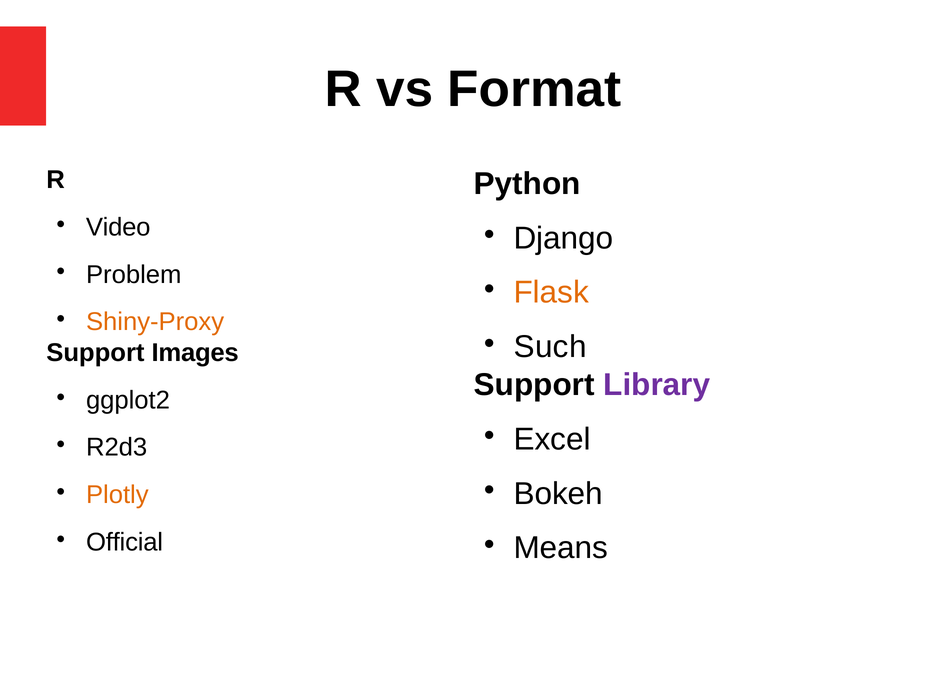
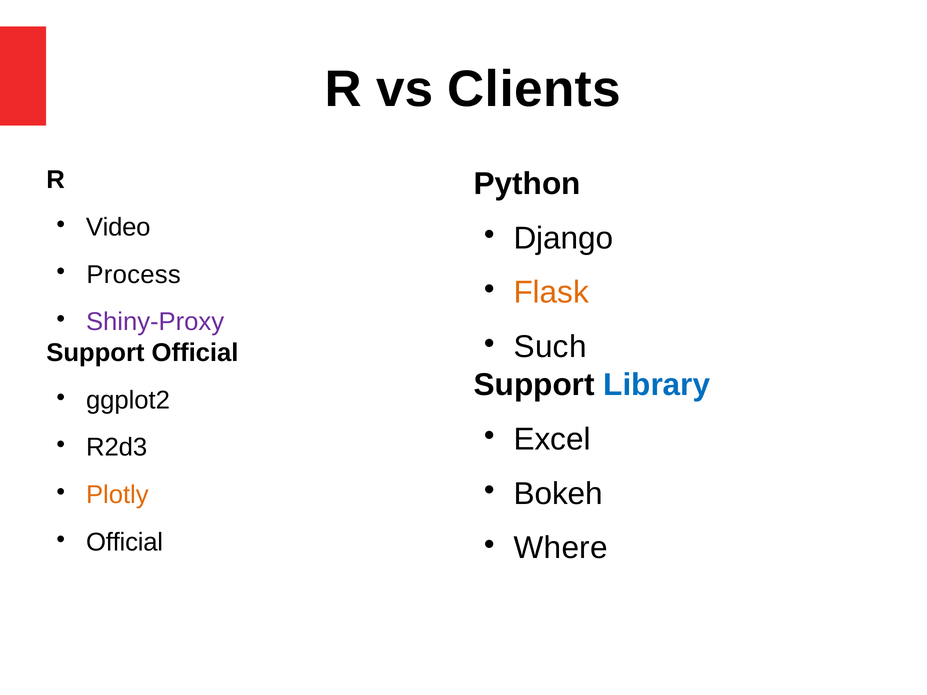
Format: Format -> Clients (534, 89)
Problem: Problem -> Process (134, 275)
Shiny-Proxy colour: orange -> purple (155, 322)
Support Images: Images -> Official (195, 353)
Library colour: purple -> blue (657, 385)
Means: Means -> Where (561, 548)
